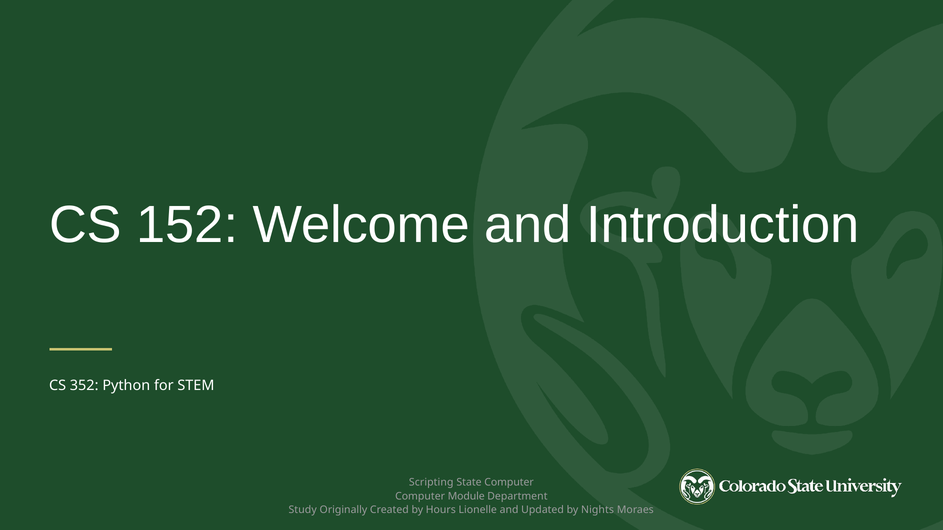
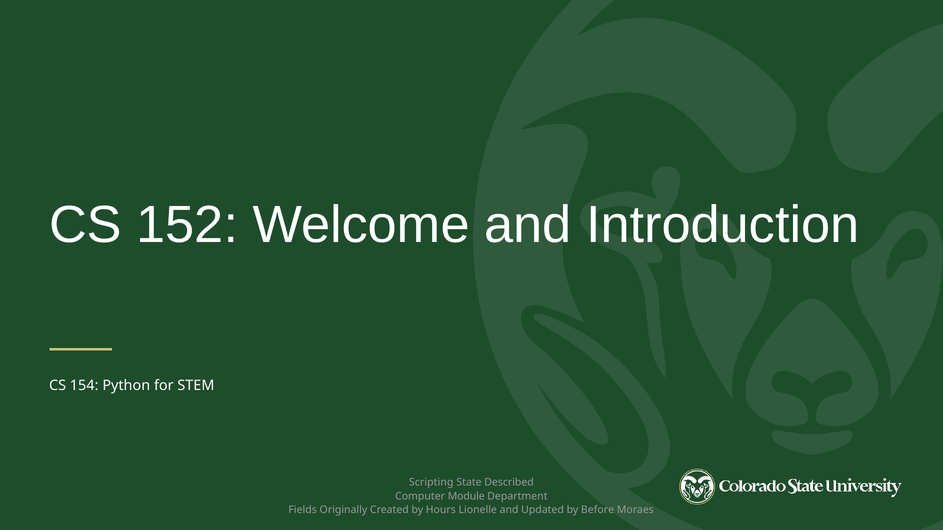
352: 352 -> 154 (84, 386)
State Computer: Computer -> Described (509, 483)
Study: Study -> Fields (303, 510)
Nights: Nights -> Before (598, 510)
